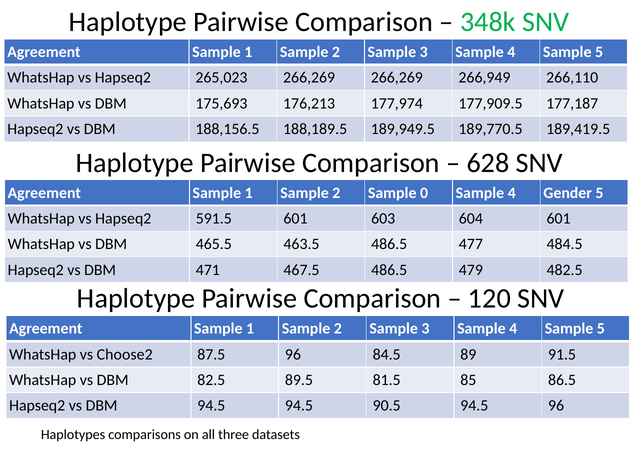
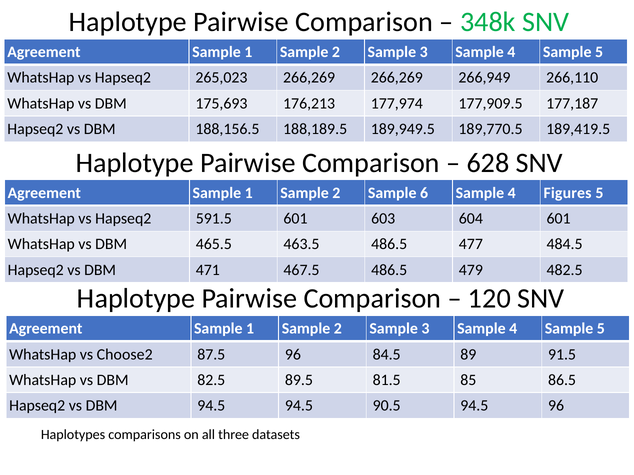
0: 0 -> 6 (424, 193)
Gender: Gender -> Figures (568, 193)
